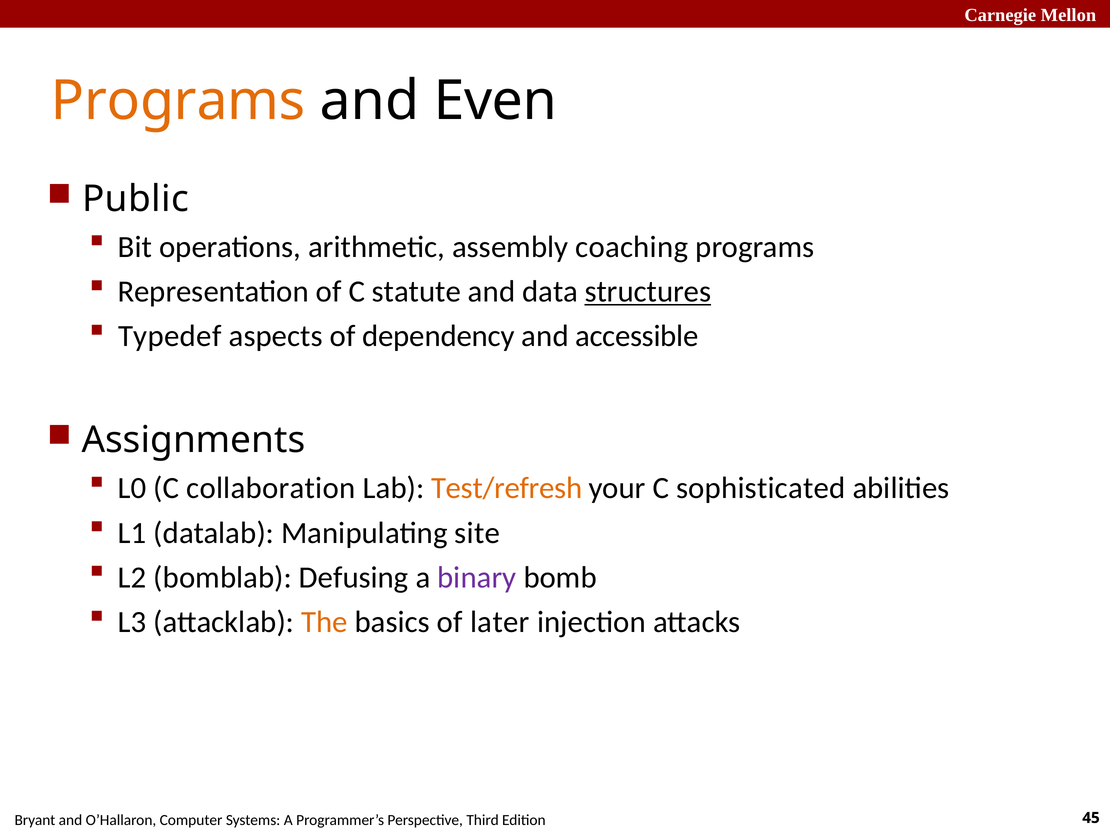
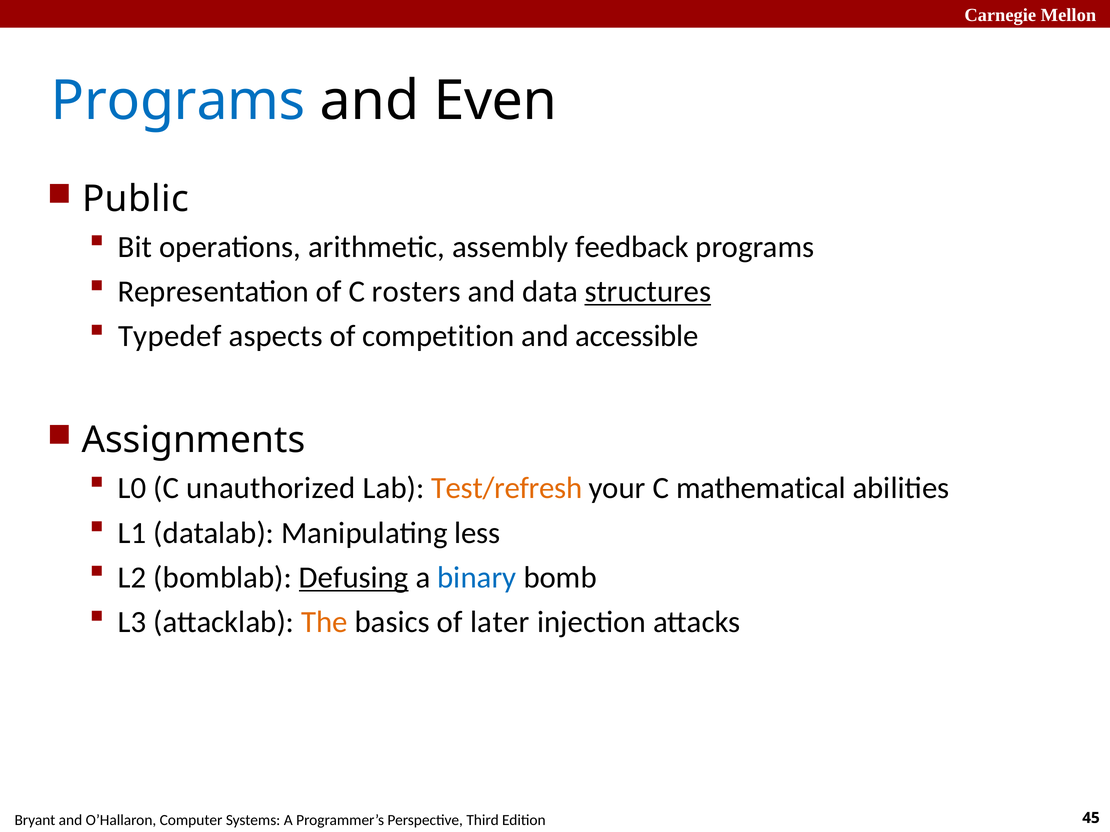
Programs colour: orange -> blue (178, 101)
coaching: coaching -> feedback (632, 247)
statute: statute -> rosters (416, 292)
dependency: dependency -> competition (438, 336)
collaboration: collaboration -> unauthorized (271, 488)
sophisticated: sophisticated -> mathematical (761, 488)
site: site -> less (477, 533)
Defusing underline: none -> present (354, 578)
binary colour: purple -> blue (477, 578)
